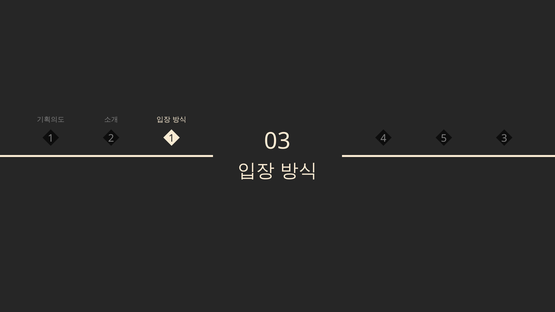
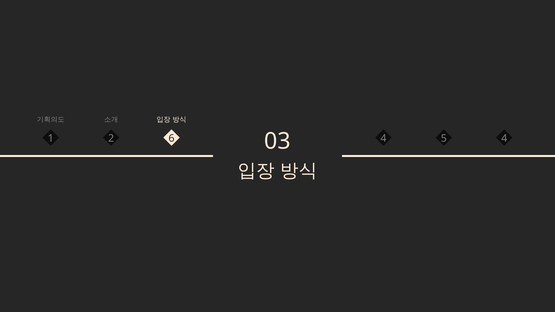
1 1: 1 -> 6 (172, 138)
5 3: 3 -> 4 (504, 138)
